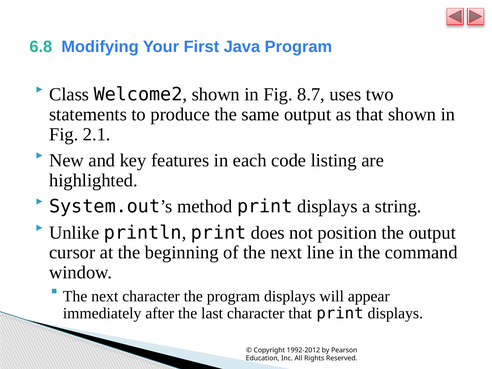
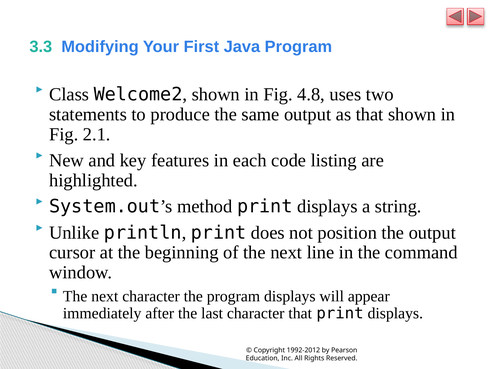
6.8: 6.8 -> 3.3 (41, 47)
8.7: 8.7 -> 4.8 (311, 95)
